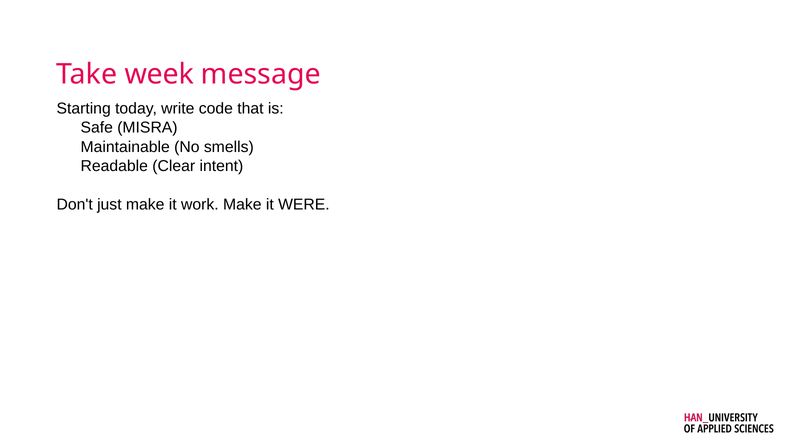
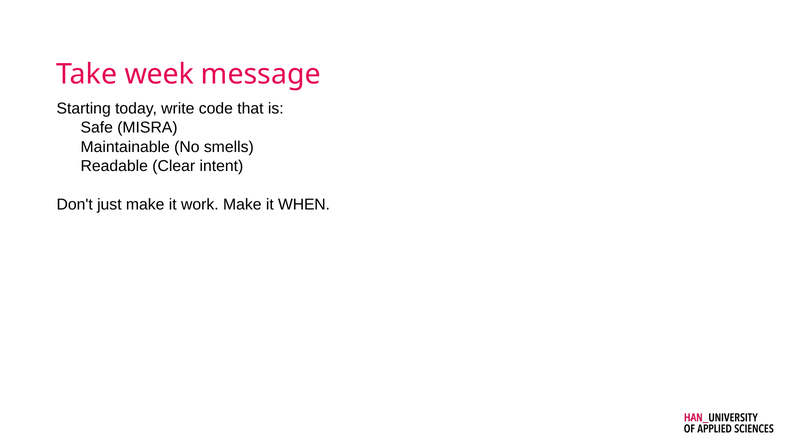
WERE: WERE -> WHEN (304, 205)
